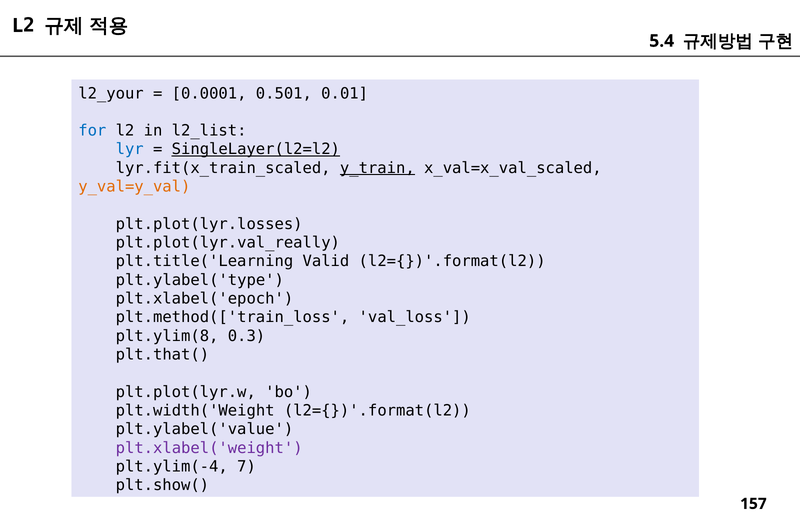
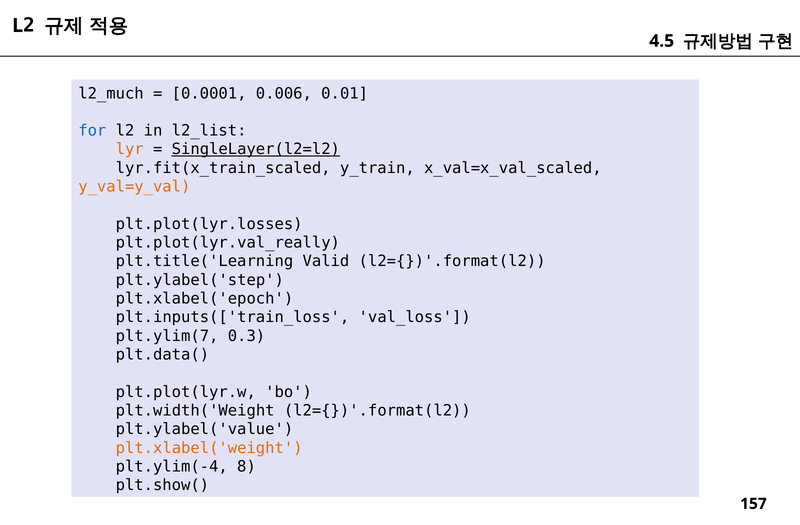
5.4: 5.4 -> 4.5 (662, 41)
l2_your: l2_your -> l2_much (111, 93)
0.501: 0.501 -> 0.006 (284, 93)
lyr colour: blue -> orange (130, 149)
y_train underline: present -> none (377, 168)
plt.ylabel('type: plt.ylabel('type -> plt.ylabel('step (200, 280)
plt.method(['train_loss: plt.method(['train_loss -> plt.inputs(['train_loss (232, 318)
plt.ylim(8: plt.ylim(8 -> plt.ylim(7 (167, 336)
plt.that(: plt.that( -> plt.data( (162, 355)
plt.xlabel('weight colour: purple -> orange (209, 448)
7: 7 -> 8 (246, 467)
